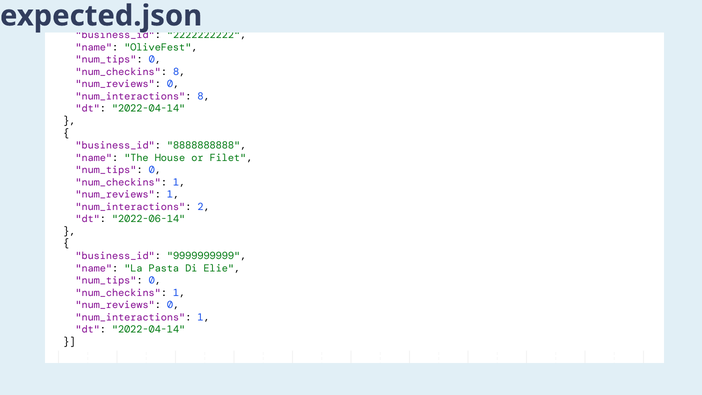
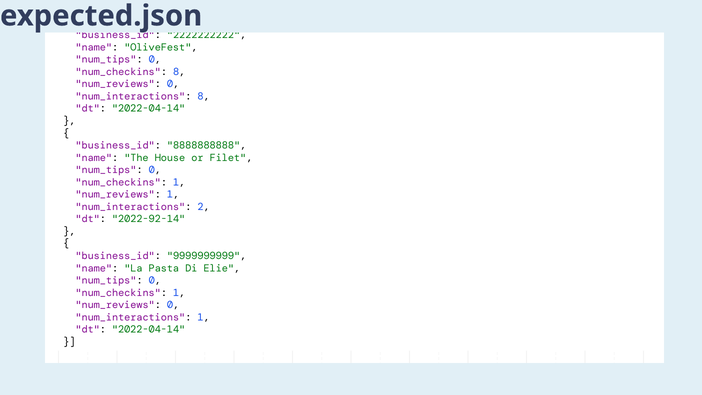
2022-06-14: 2022-06-14 -> 2022-92-14 (149, 219)
